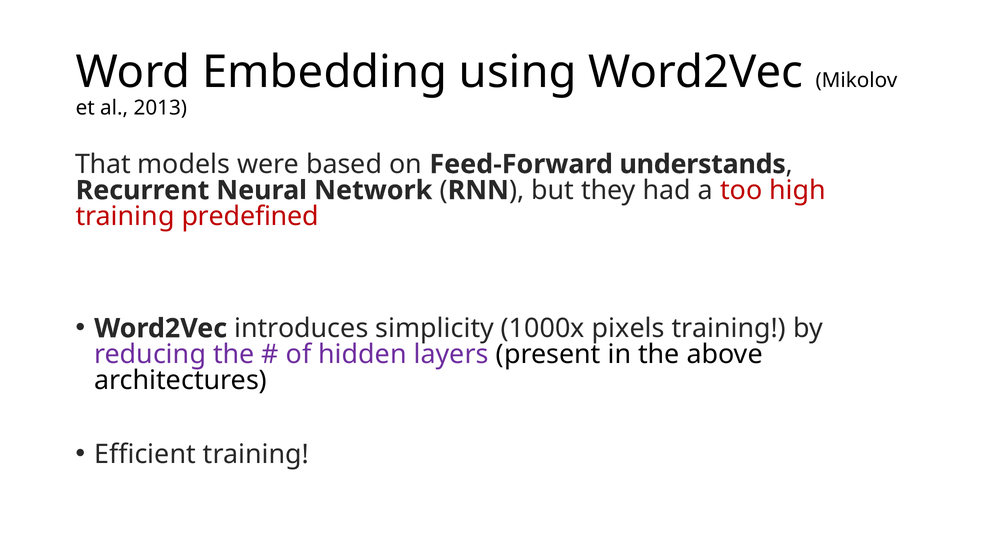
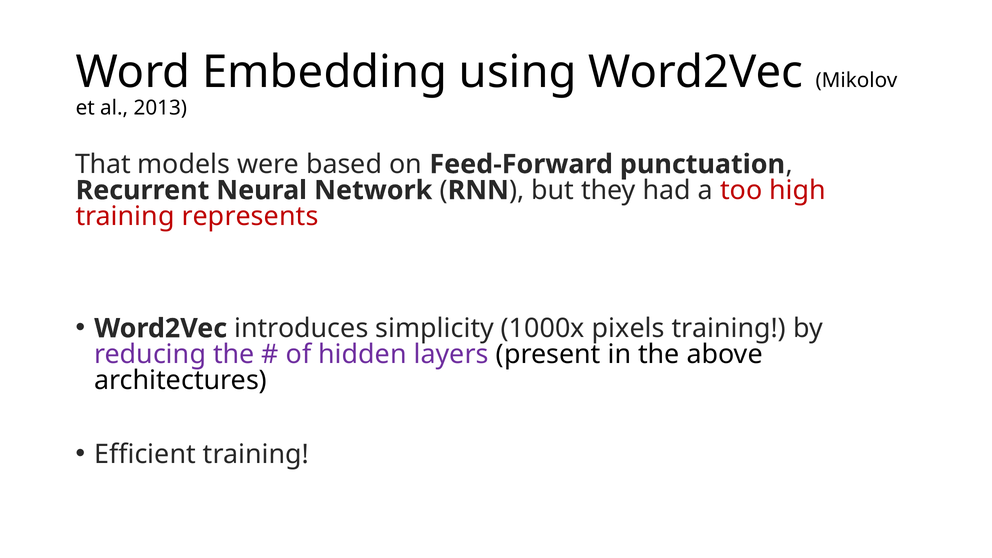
understands: understands -> punctuation (702, 164)
predefined: predefined -> represents (250, 216)
